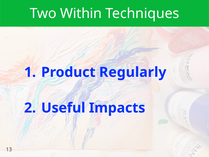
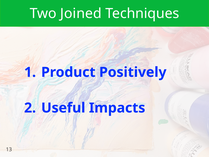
Within: Within -> Joined (81, 13)
Regularly: Regularly -> Positively (133, 72)
